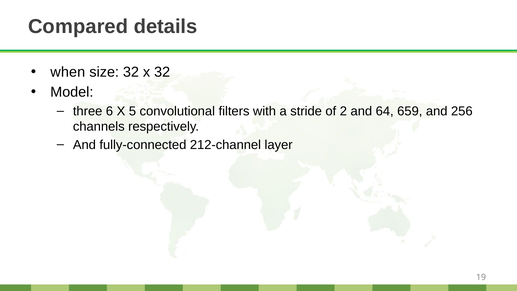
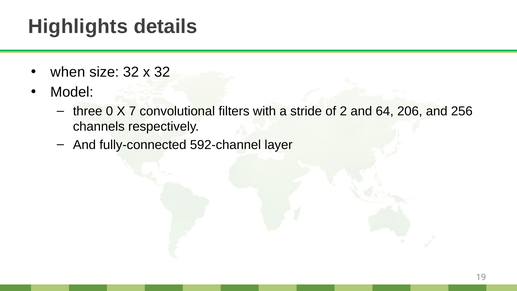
Compared: Compared -> Highlights (78, 26)
6: 6 -> 0 (110, 111)
5: 5 -> 7 (132, 111)
659: 659 -> 206 (410, 111)
212-channel: 212-channel -> 592-channel (225, 145)
